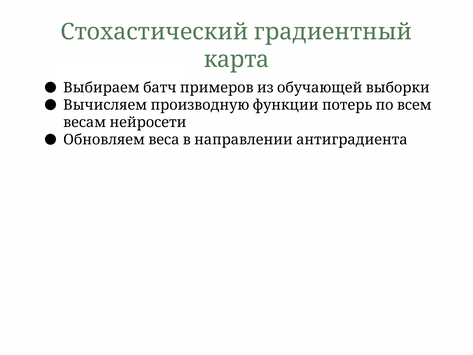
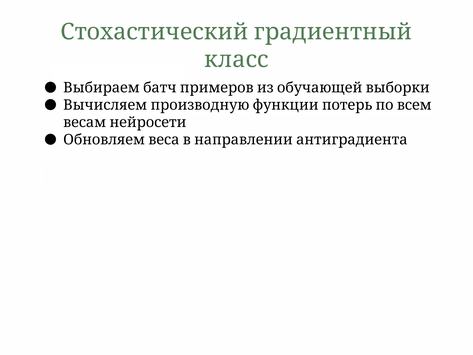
карта: карта -> класс (236, 60)
